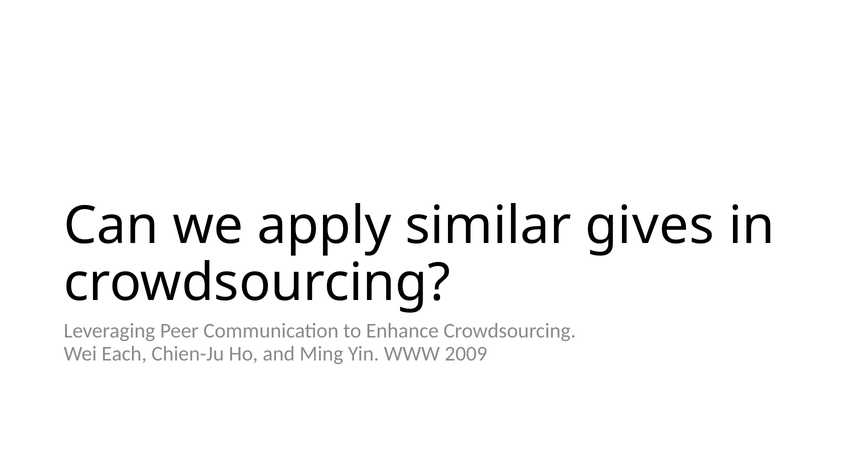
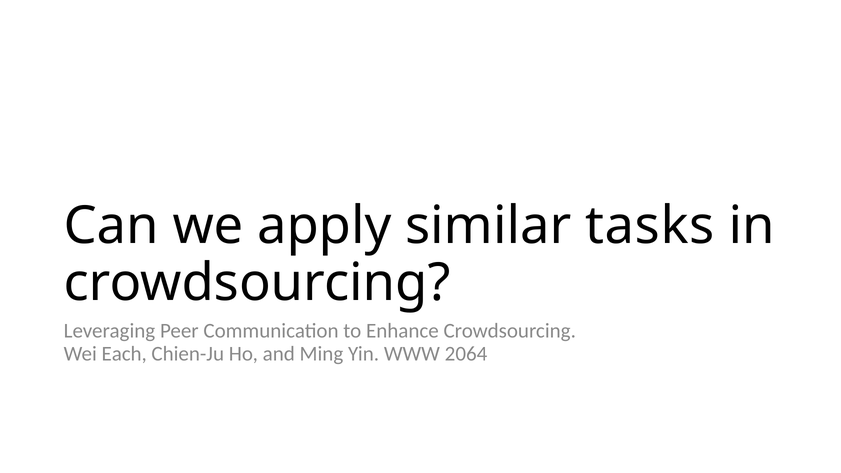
gives: gives -> tasks (650, 226)
2009: 2009 -> 2064 (466, 354)
